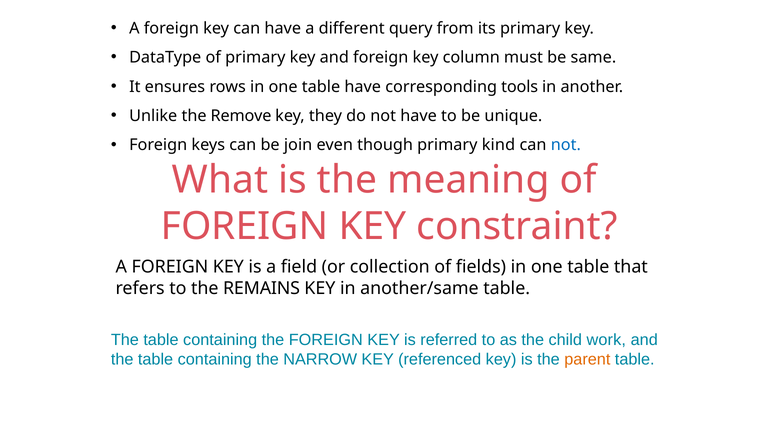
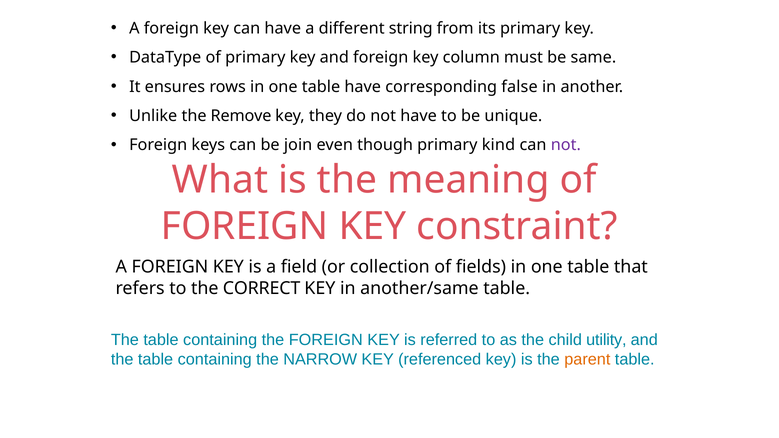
query: query -> string (411, 28)
tools: tools -> false (519, 87)
not colour: blue -> purple (566, 145)
REMAINS: REMAINS -> CORRECT (262, 289)
work: work -> utility (606, 340)
